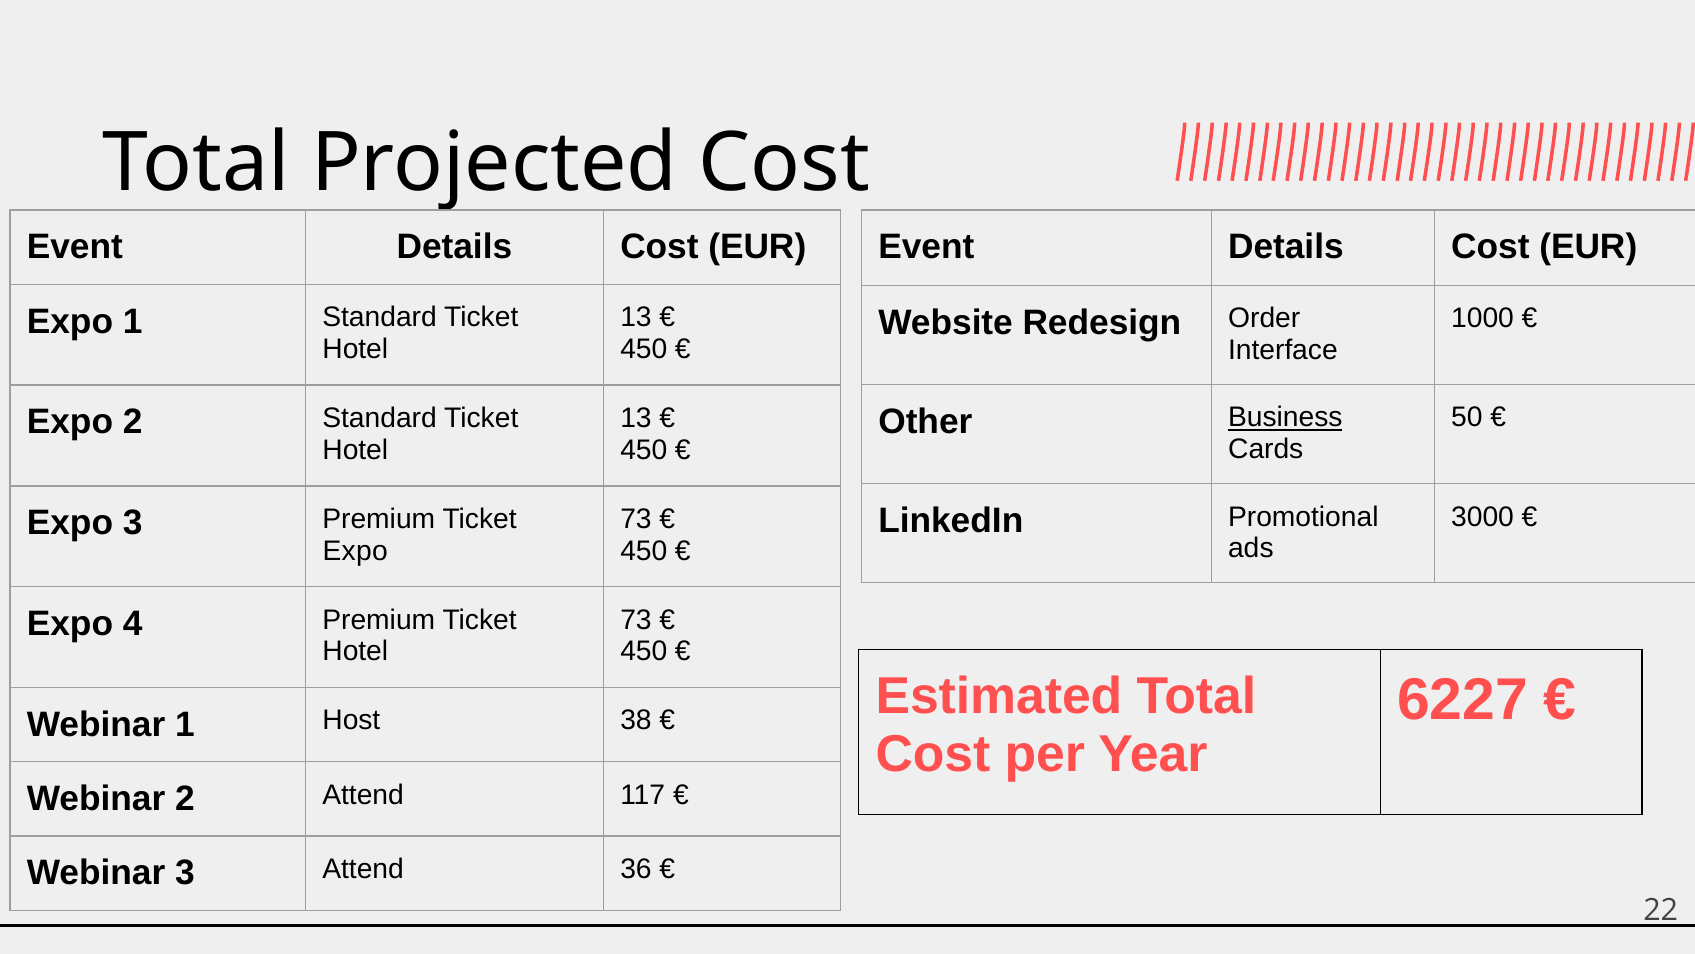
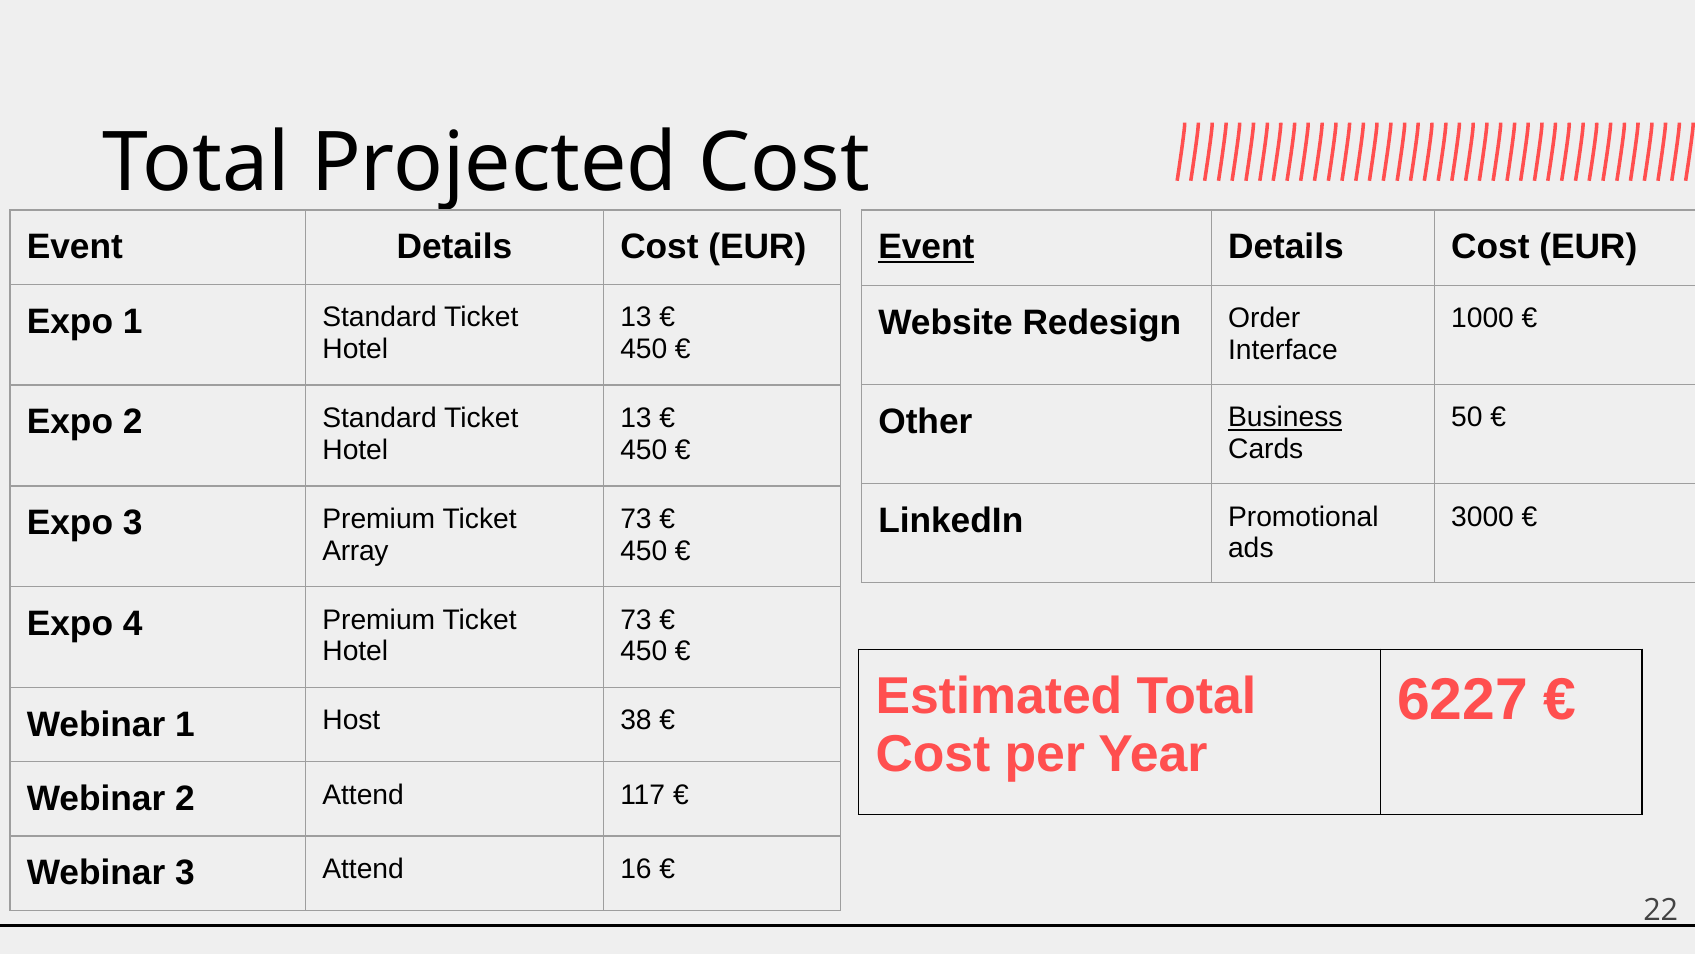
Event underline: none -> present (926, 247)
Expo: Expo -> Array (355, 550)
36: 36 -> 16 (636, 869)
